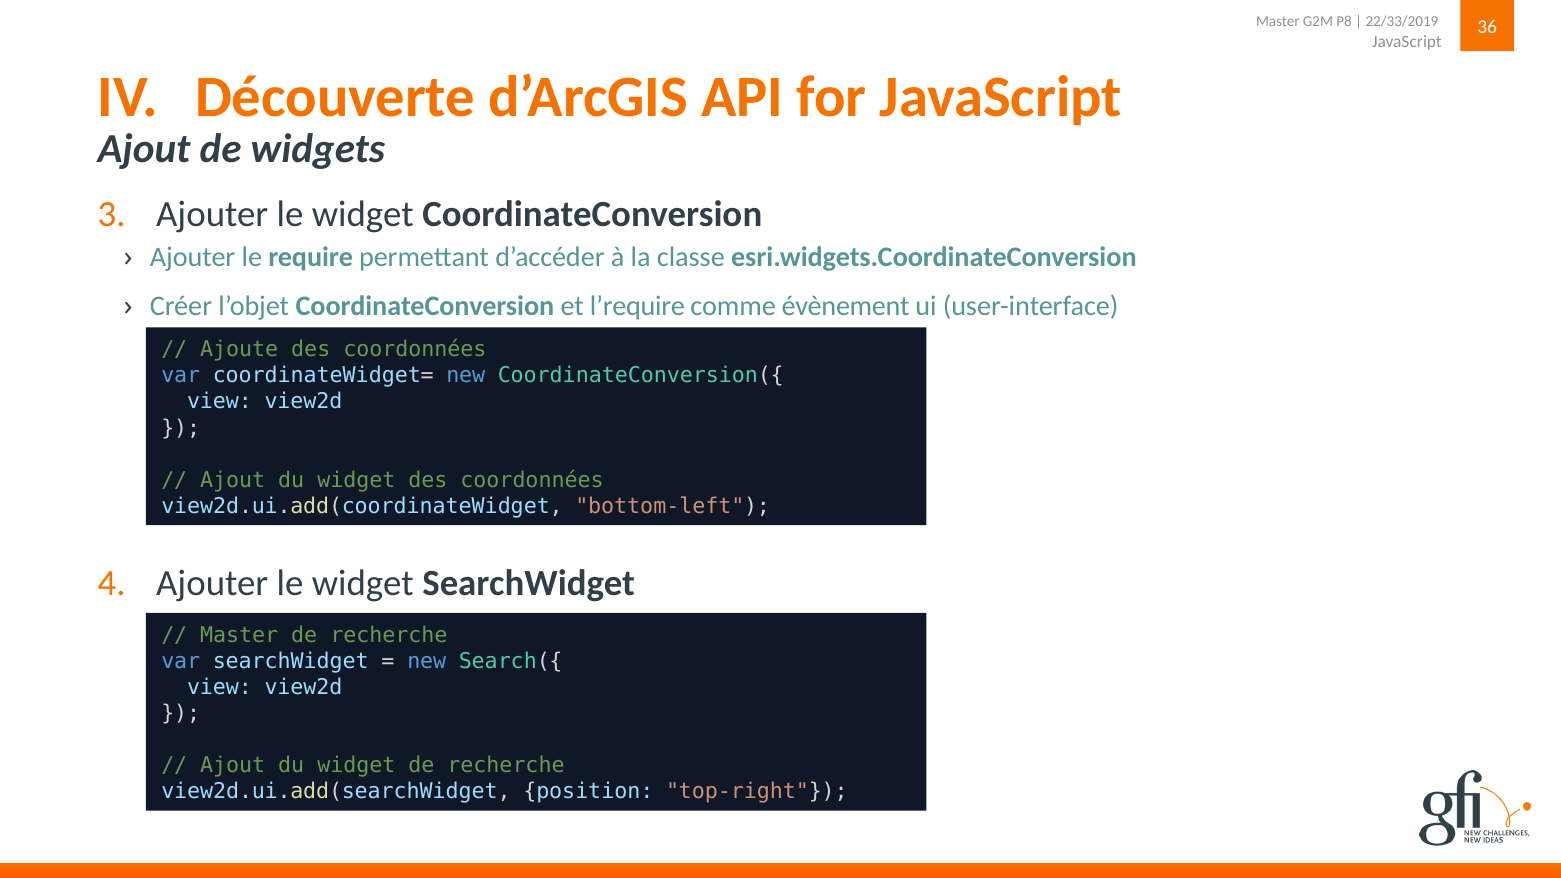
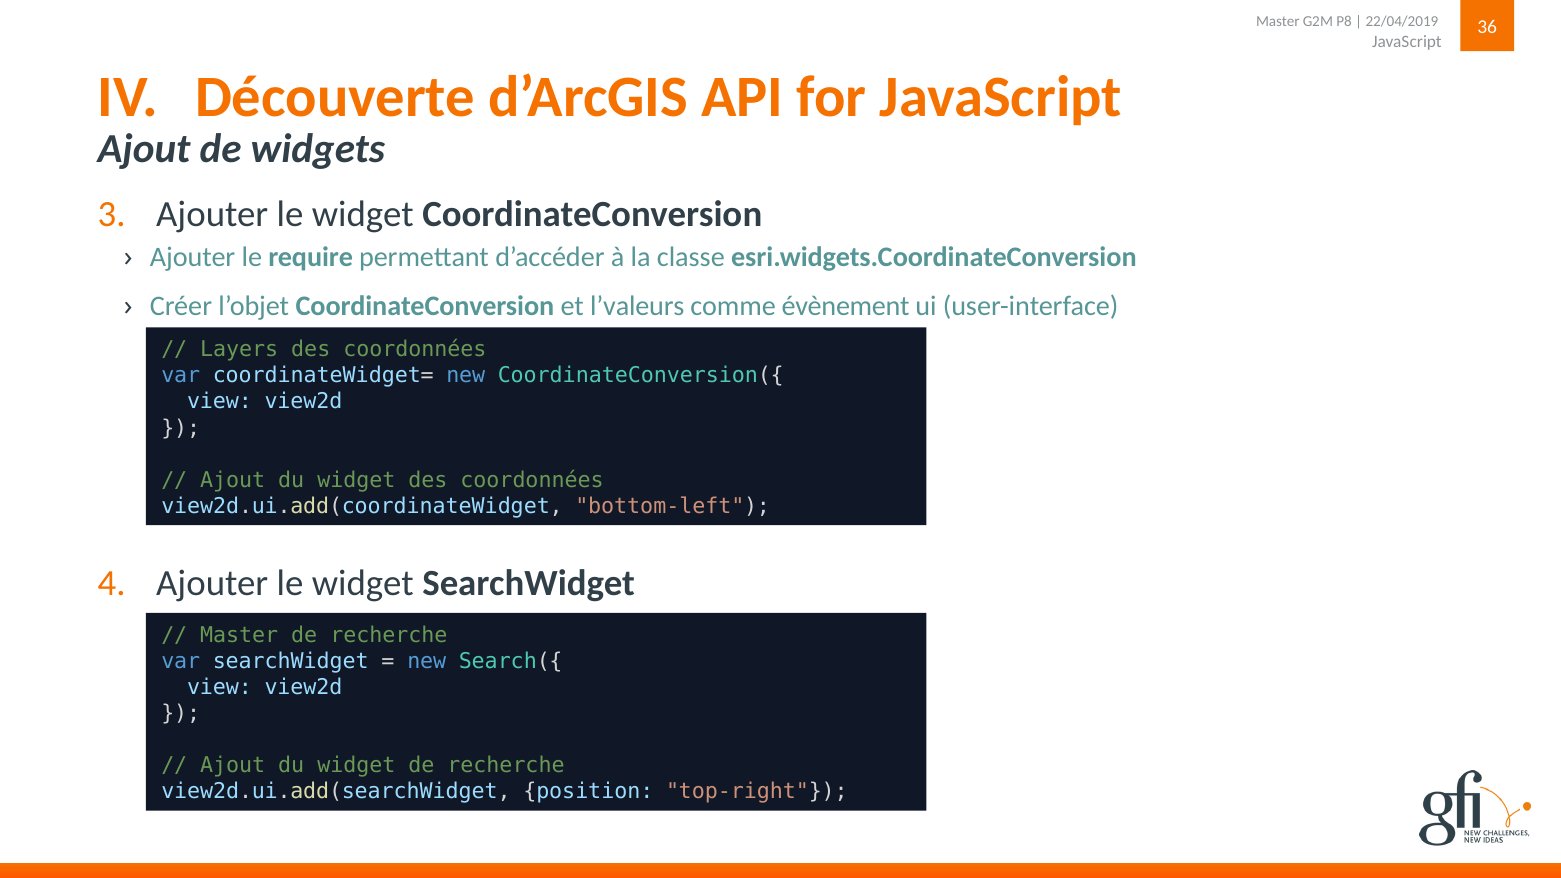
22/33/2019: 22/33/2019 -> 22/04/2019 (1402, 21)
l’require: l’require -> l’valeurs (637, 307)
Ajoute: Ajoute -> Layers (239, 350)
